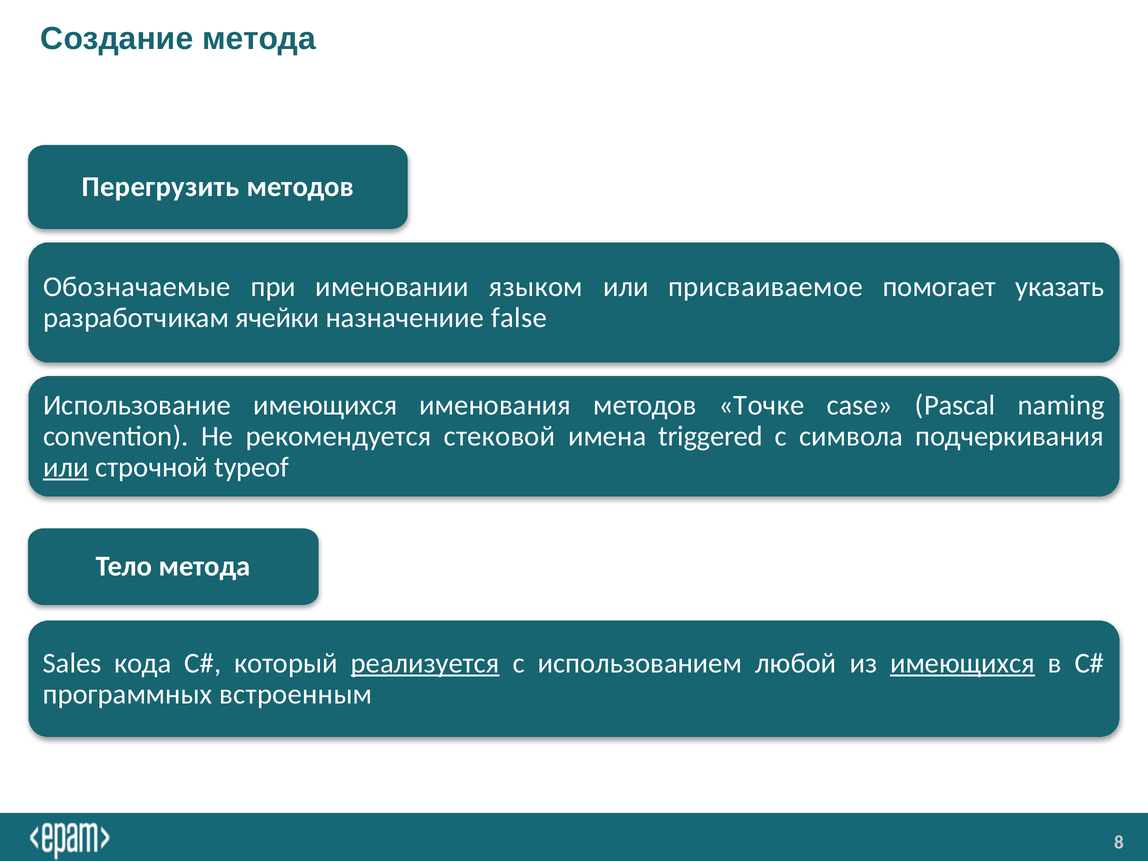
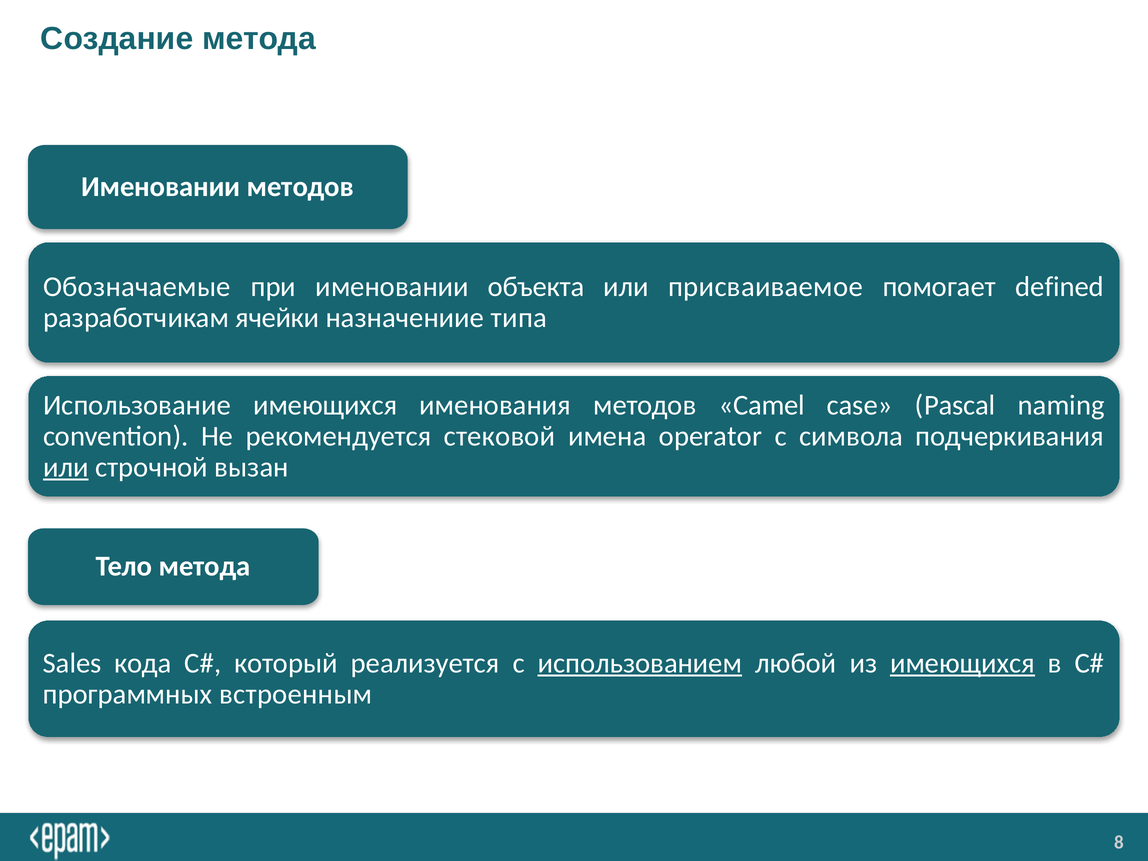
Перегрузить: Перегрузить -> Именовании (161, 187)
языком: языком -> объекта (536, 287)
указать: указать -> defined (1060, 287)
false: false -> типа (519, 318)
Точке: Точке -> Camel (762, 405)
triggered: triggered -> operator (710, 436)
typeof: typeof -> вызан (252, 467)
реализуется underline: present -> none (425, 663)
использованием underline: none -> present (640, 663)
